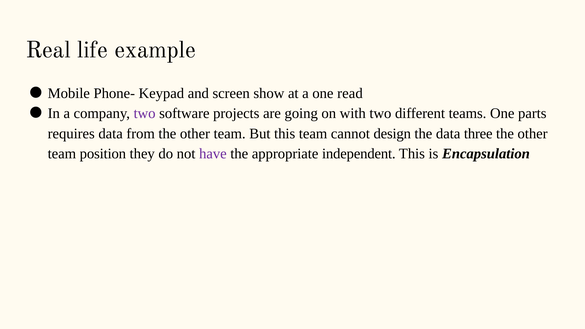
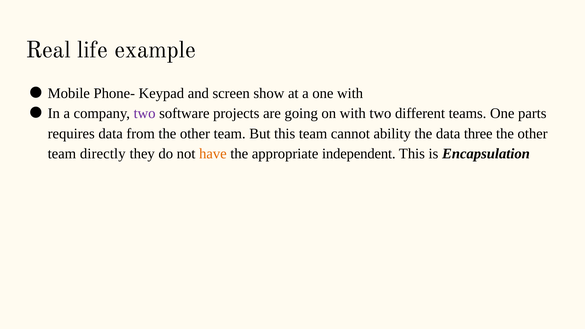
one read: read -> with (350, 93)
design: design -> ability (392, 134)
position: position -> directly (103, 154)
have colour: purple -> orange (213, 154)
